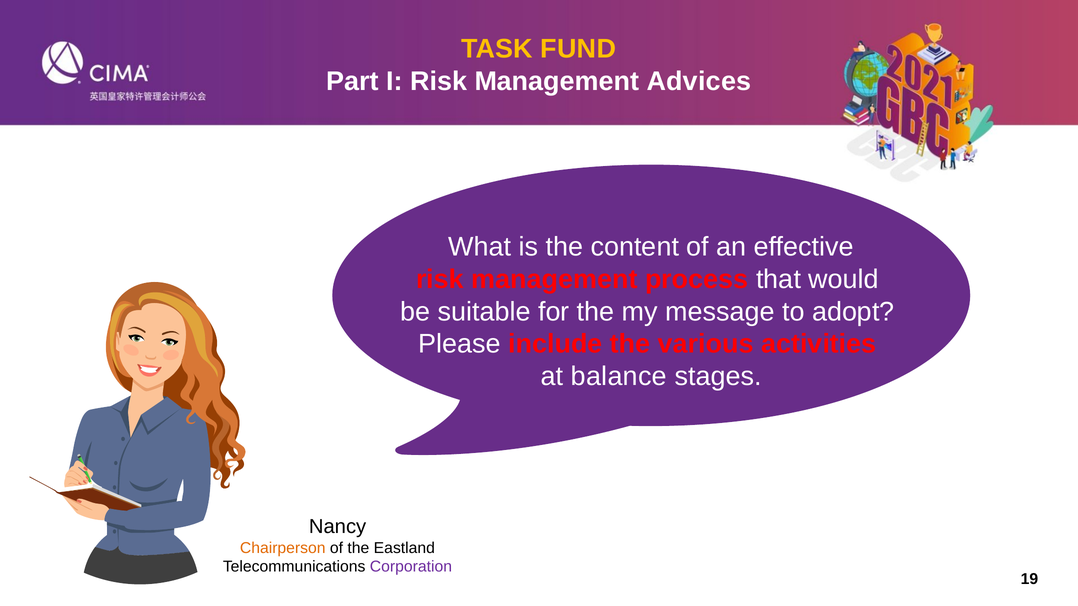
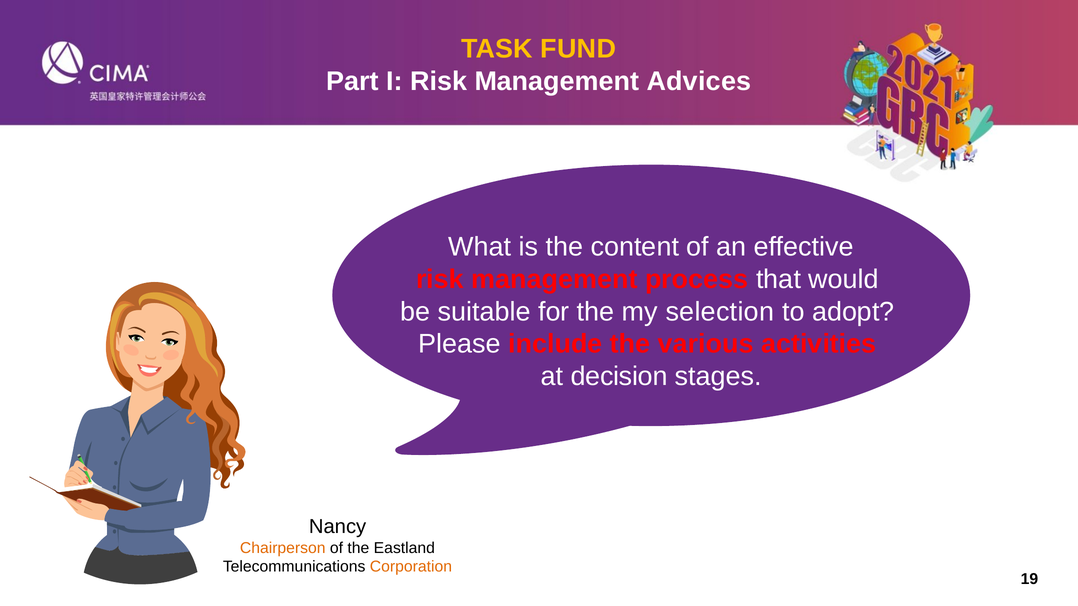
message: message -> selection (720, 312)
balance: balance -> decision (619, 377)
Corporation colour: purple -> orange (411, 567)
